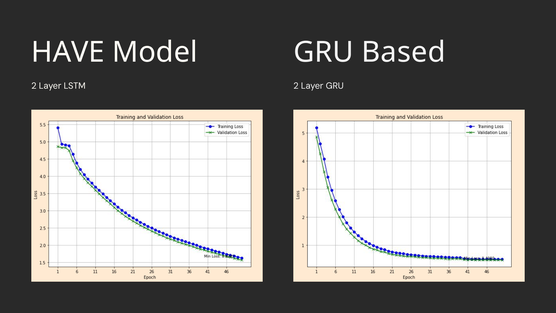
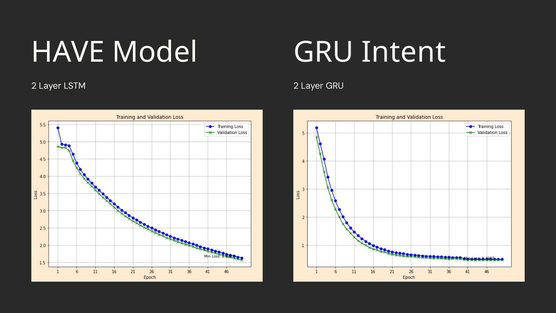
Based: Based -> Intent (404, 52)
